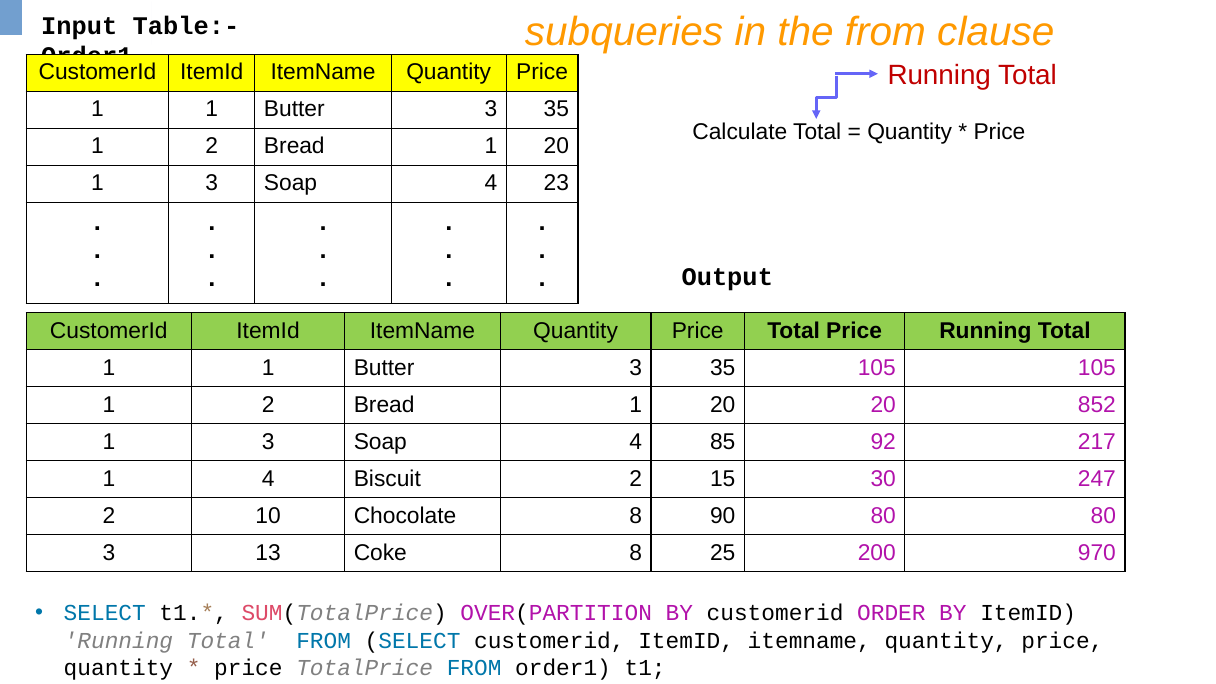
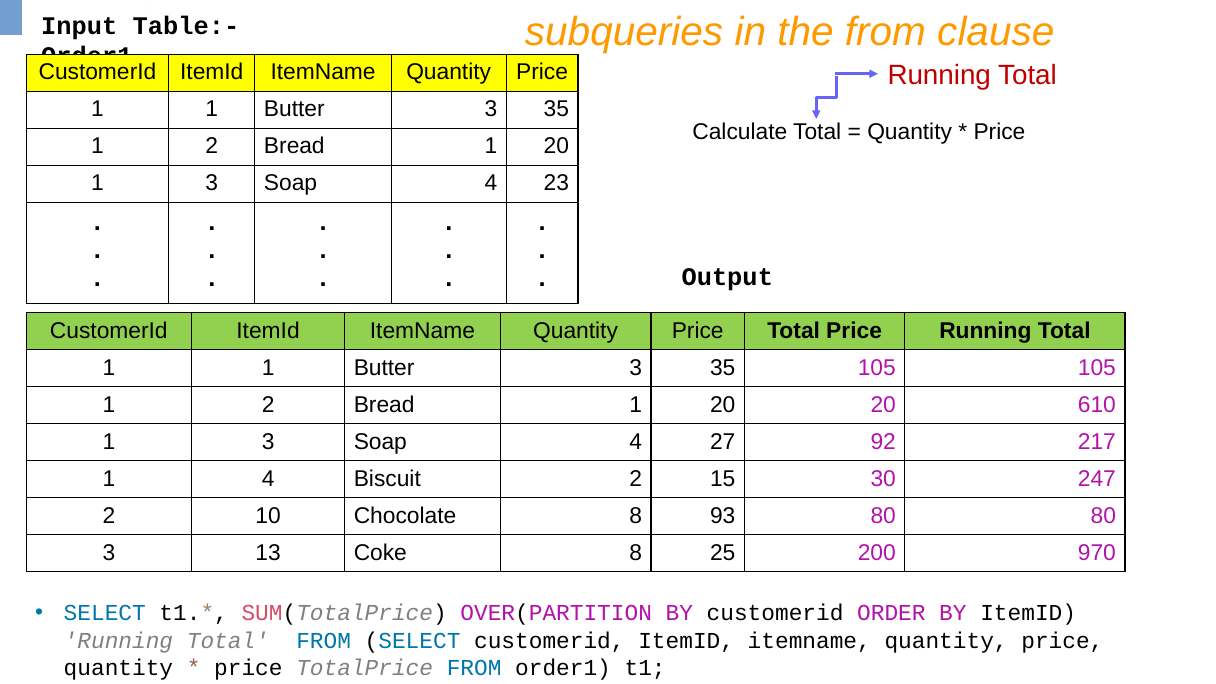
852: 852 -> 610 (1097, 405)
85: 85 -> 27 (723, 442)
90: 90 -> 93 (723, 516)
